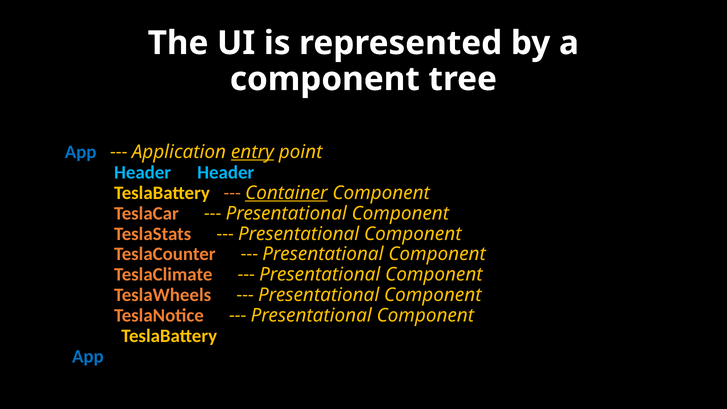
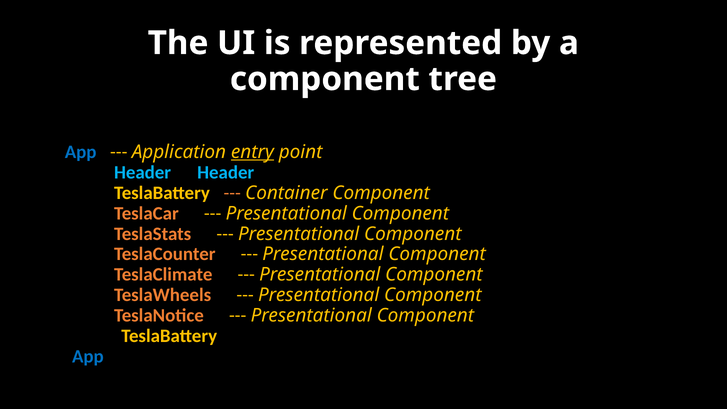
Container underline: present -> none (286, 193)
